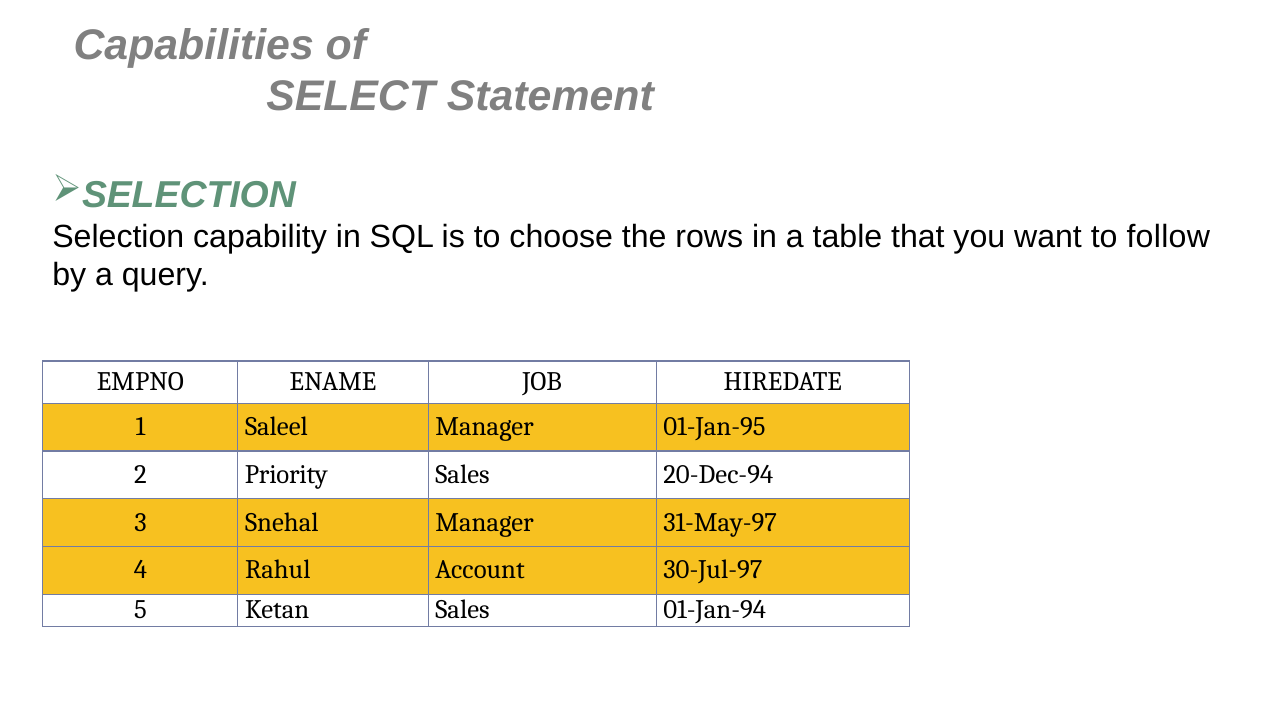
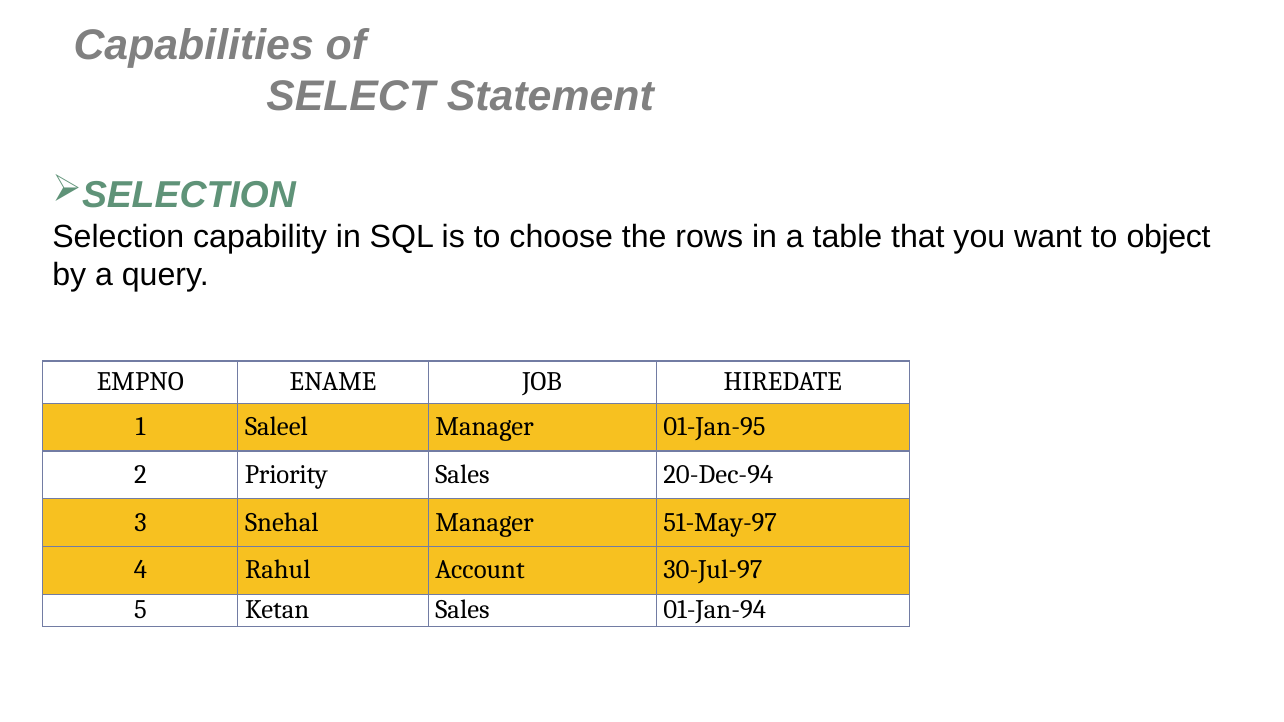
follow: follow -> object (1169, 237)
31-May-97: 31-May-97 -> 51-May-97 (720, 523)
